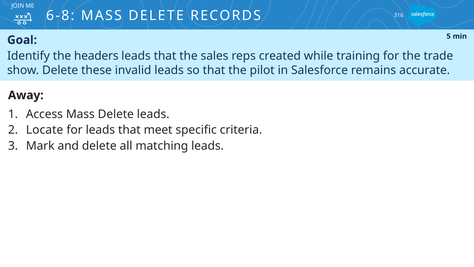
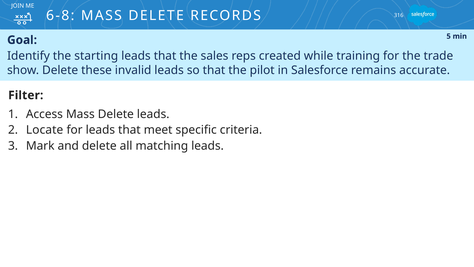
headers: headers -> starting (96, 56)
Away: Away -> Filter (26, 95)
